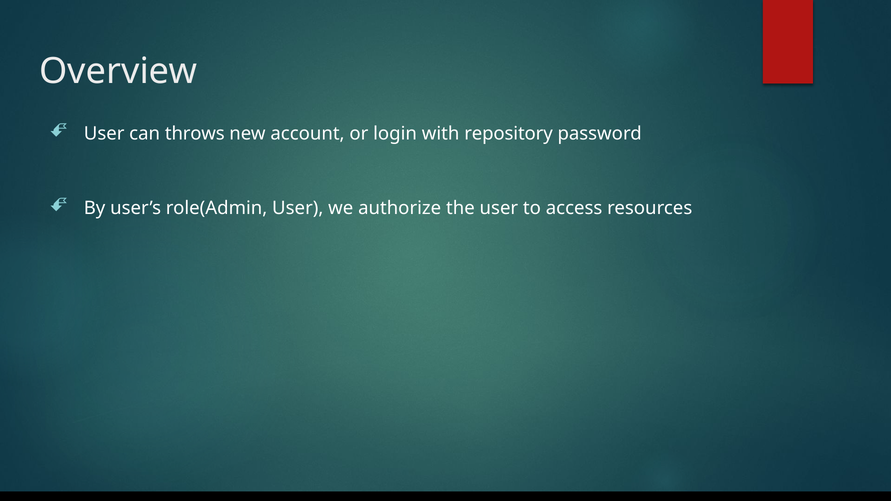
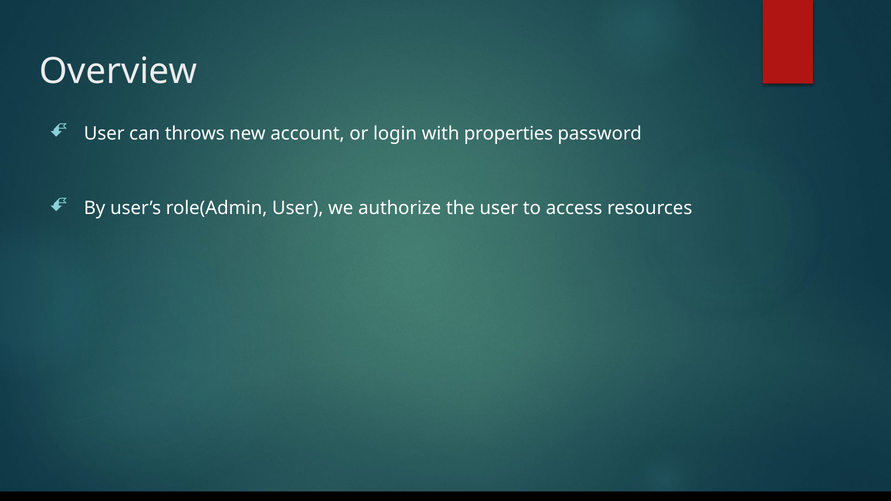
repository: repository -> properties (509, 134)
